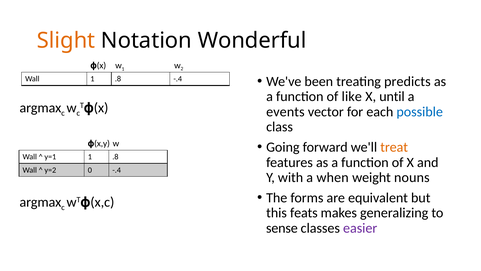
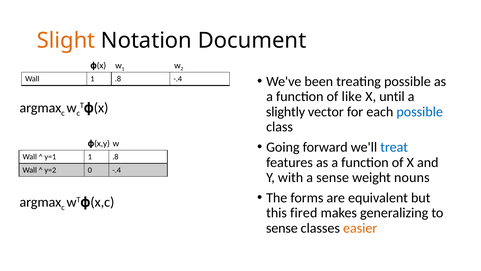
Wonderful: Wonderful -> Document (252, 40)
treating predicts: predicts -> possible (407, 81)
events: events -> slightly (286, 112)
treat colour: orange -> blue (394, 147)
a when: when -> sense (333, 177)
feats: feats -> fired (304, 213)
easier colour: purple -> orange (360, 228)
